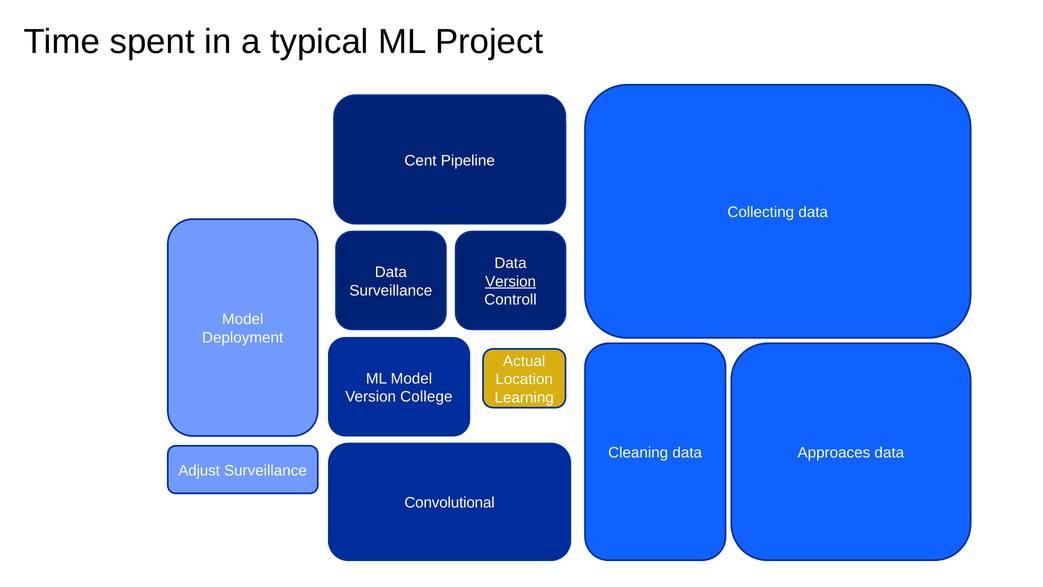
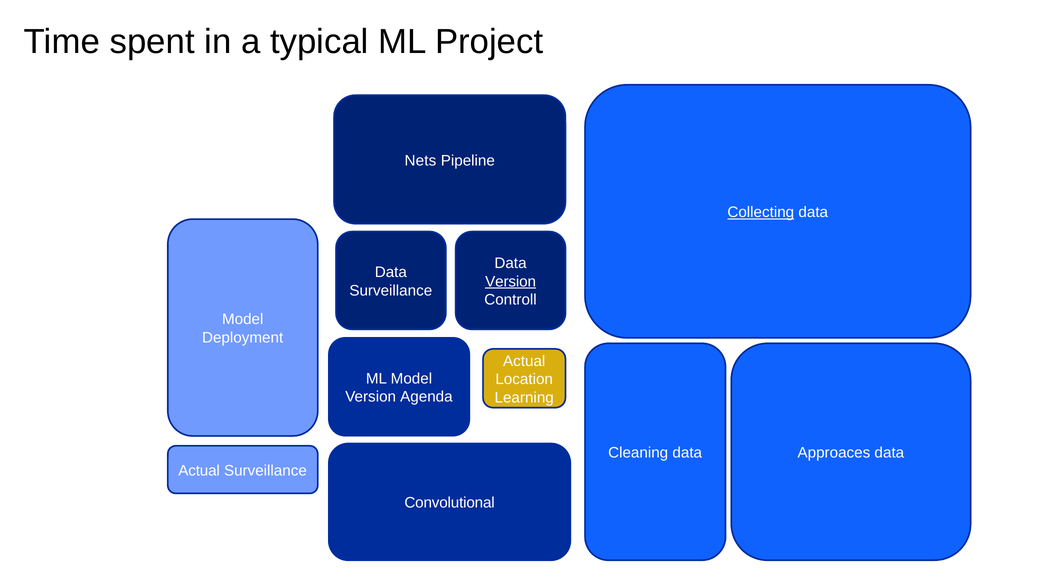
Cent: Cent -> Nets (420, 160)
Collecting underline: none -> present (761, 212)
College: College -> Agenda (426, 397)
Adjust: Adjust -> Actual (199, 470)
